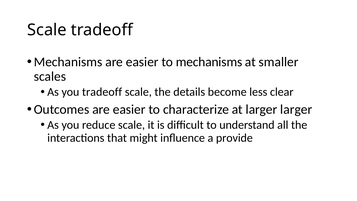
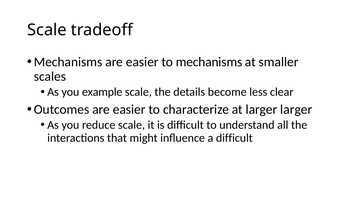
you tradeoff: tradeoff -> example (102, 92)
a provide: provide -> difficult (234, 138)
